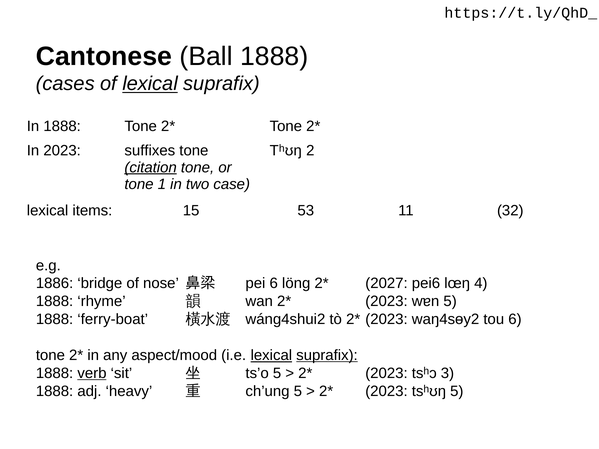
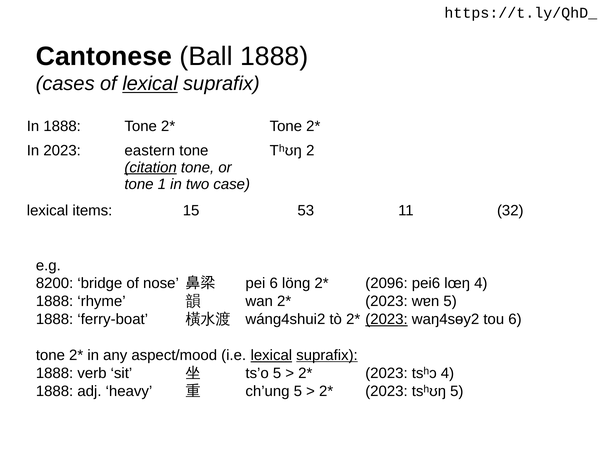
suffixes: suffixes -> eastern (150, 151)
1886: 1886 -> 8200 (55, 284)
2027: 2027 -> 2096 (386, 284)
2023 underline: none -> present (386, 319)
verb underline: present -> none (92, 373)
tsʰɔ 3: 3 -> 4 (447, 373)
